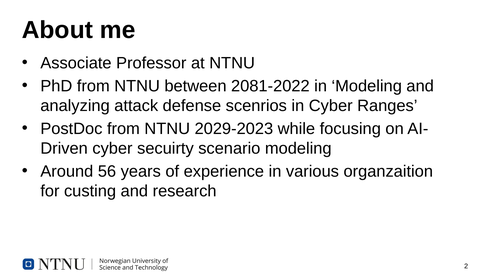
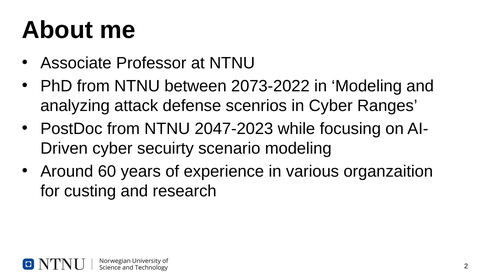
2081-2022: 2081-2022 -> 2073-2022 (270, 86)
2029-2023: 2029-2023 -> 2047-2023 (234, 129)
56: 56 -> 60 (107, 172)
